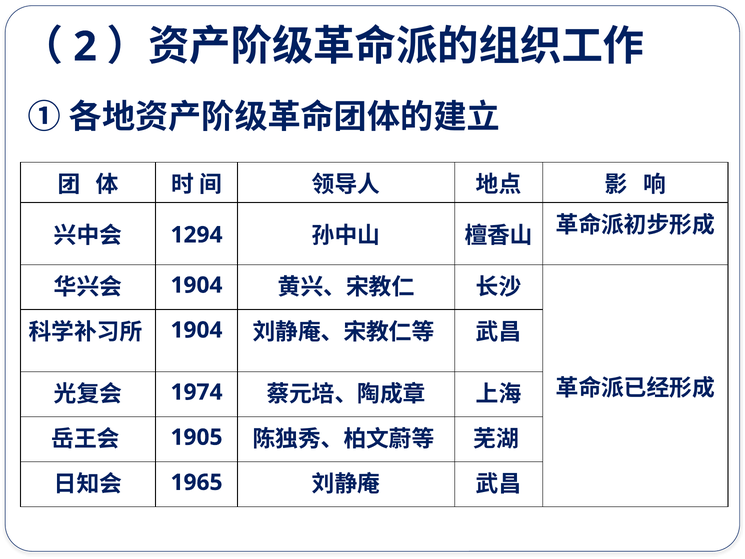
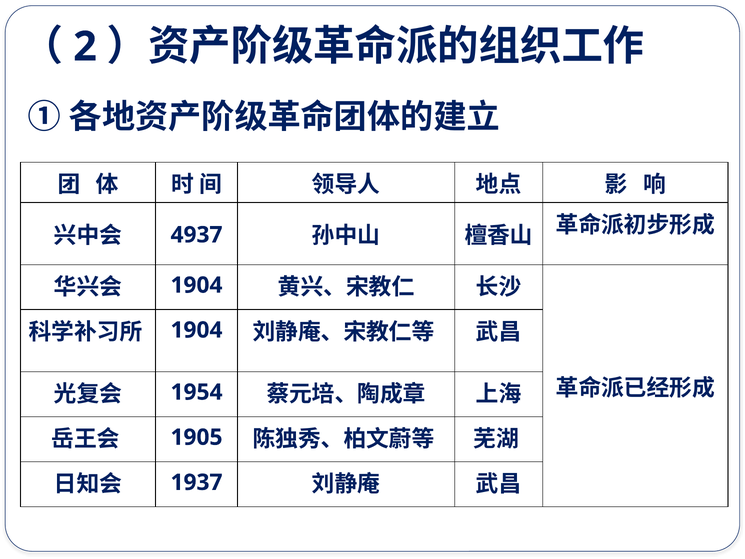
1294: 1294 -> 4937 (197, 235)
1974: 1974 -> 1954 (197, 392)
1965: 1965 -> 1937 (197, 482)
